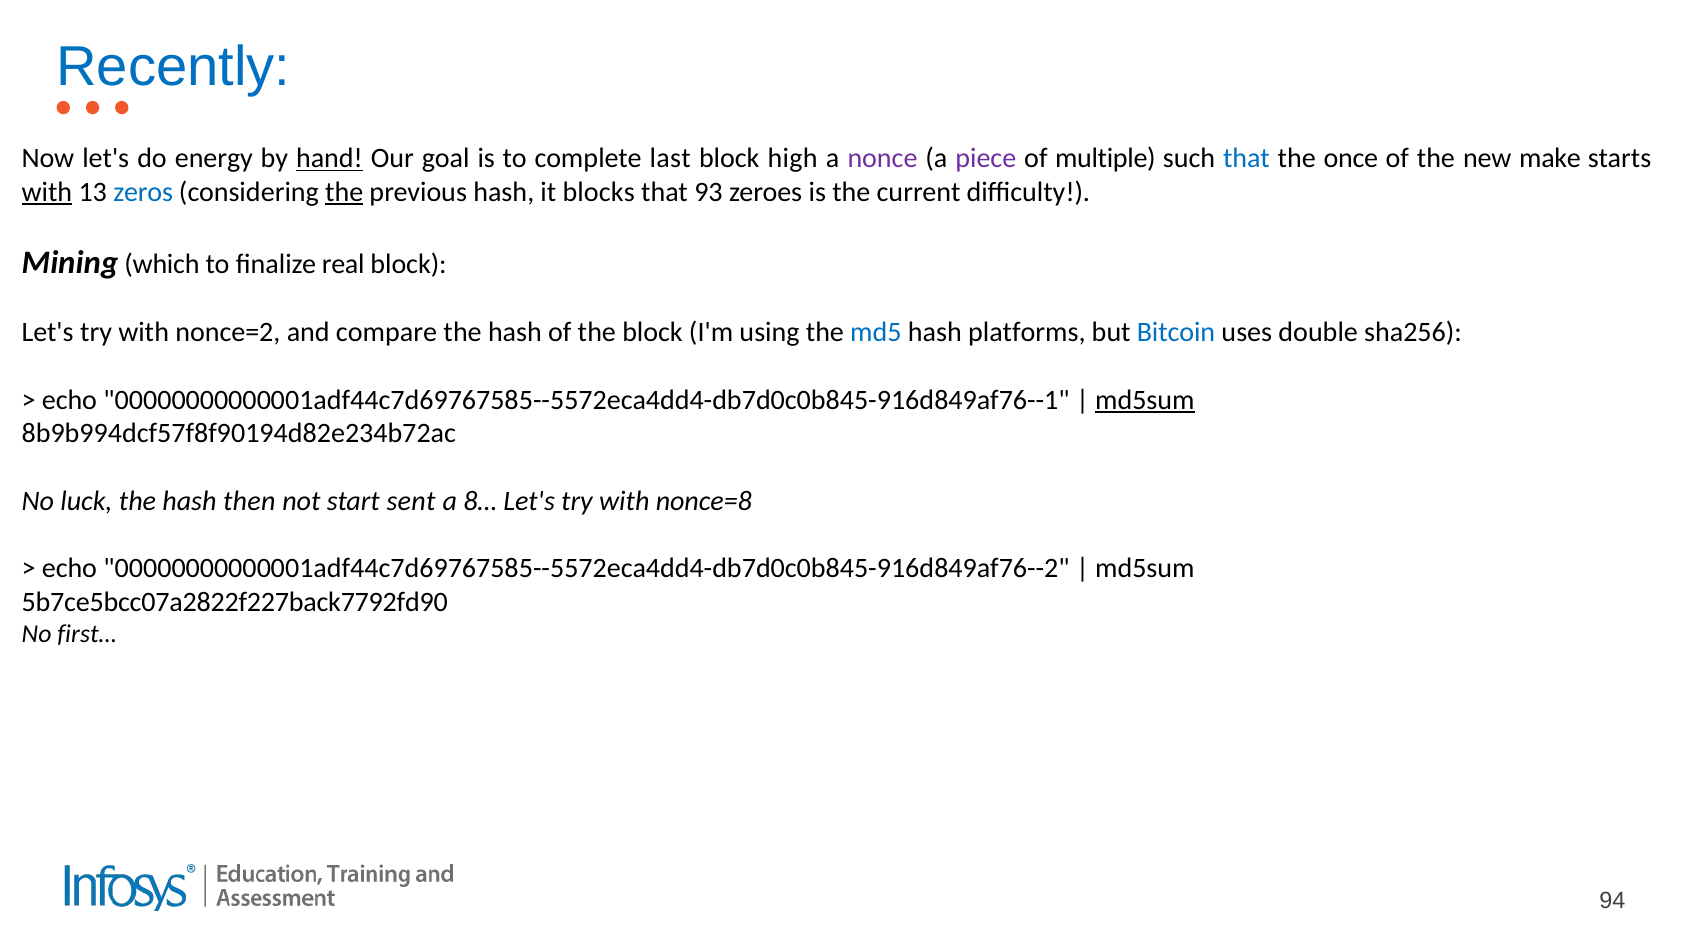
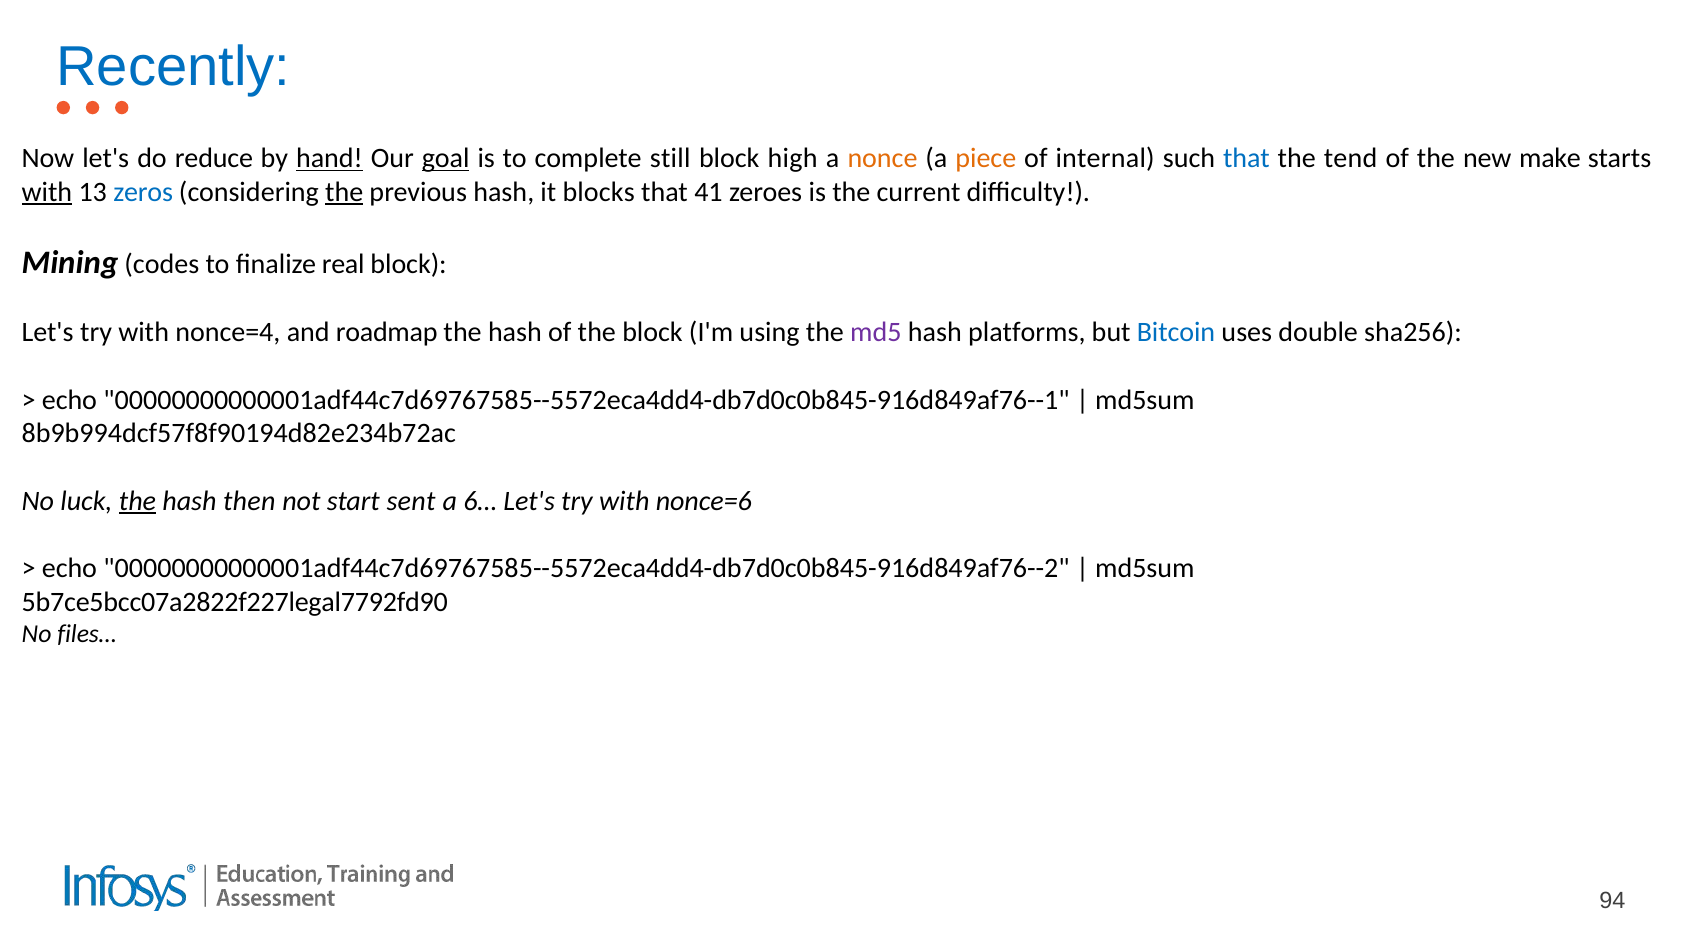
energy: energy -> reduce (214, 158)
goal underline: none -> present (446, 158)
last: last -> still (670, 158)
nonce colour: purple -> orange (882, 158)
piece colour: purple -> orange (986, 158)
multiple: multiple -> internal (1105, 158)
once: once -> tend (1351, 158)
93: 93 -> 41 (708, 192)
which: which -> codes (162, 264)
nonce=2: nonce=2 -> nonce=4 (228, 333)
compare: compare -> roadmap (387, 333)
md5 colour: blue -> purple (876, 333)
md5sum underline: present -> none (1145, 400)
the underline: none -> present (137, 501)
8…: 8… -> 6… (480, 501)
nonce=8: nonce=8 -> nonce=6 (704, 501)
5b7ce5bcc07a2822f227back7792fd90: 5b7ce5bcc07a2822f227back7792fd90 -> 5b7ce5bcc07a2822f227legal7792fd90 (235, 602)
first…: first… -> files… (87, 634)
